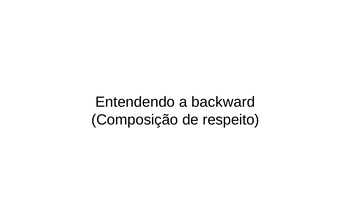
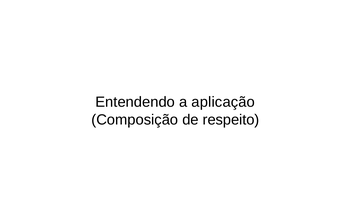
backward: backward -> aplicação (223, 102)
